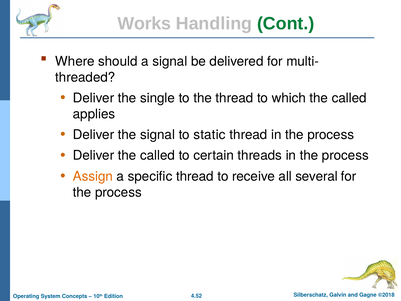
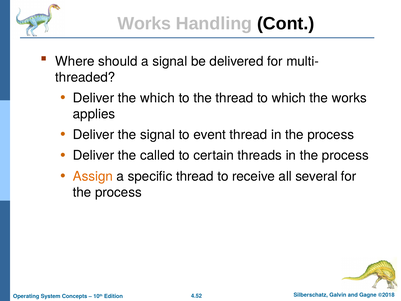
Cont colour: green -> black (286, 24)
the single: single -> which (157, 98)
which the called: called -> works (349, 98)
static: static -> event (210, 135)
